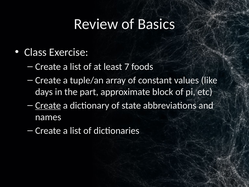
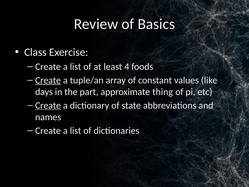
7: 7 -> 4 (127, 67)
Create underline: none -> present (48, 80)
block: block -> thing (163, 92)
